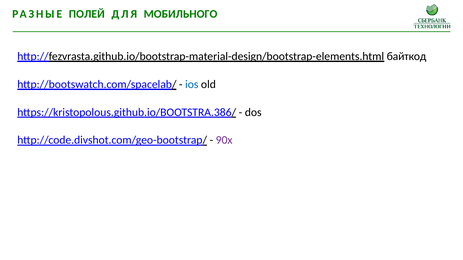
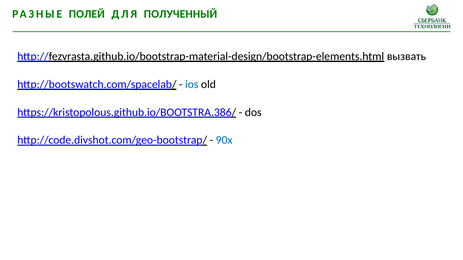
МОБИЛЬНОГО: МОБИЛЬНОГО -> ПОЛУЧЕННЫЙ (180, 14)
байткод: байткод -> вызвать (406, 56)
90x colour: purple -> blue (224, 140)
